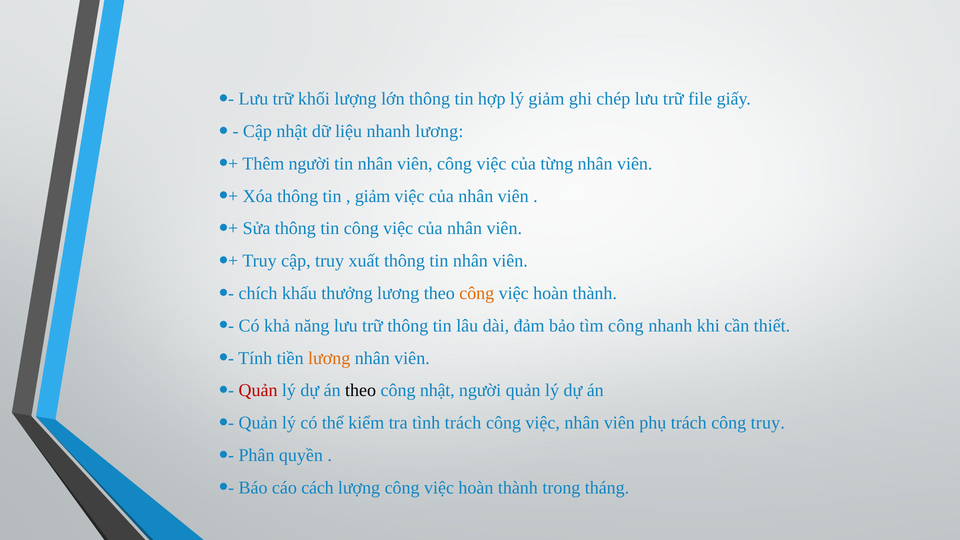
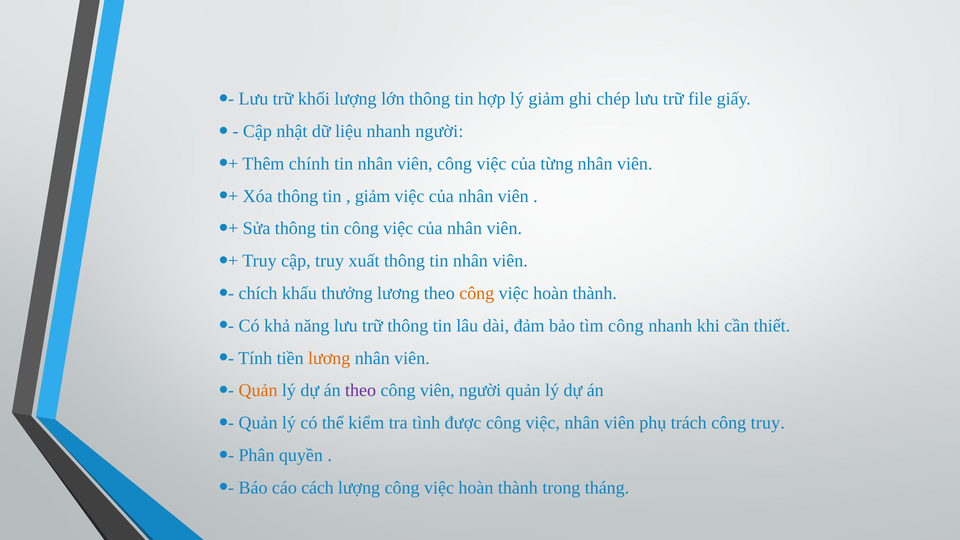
nhanh lương: lương -> người (439, 131)
Thêm người: người -> chính (309, 164)
Quản colour: red -> orange (258, 390)
theo colour: black -> purple (361, 390)
công nhật: nhật -> viên (437, 390)
tình trách: trách -> được (463, 423)
